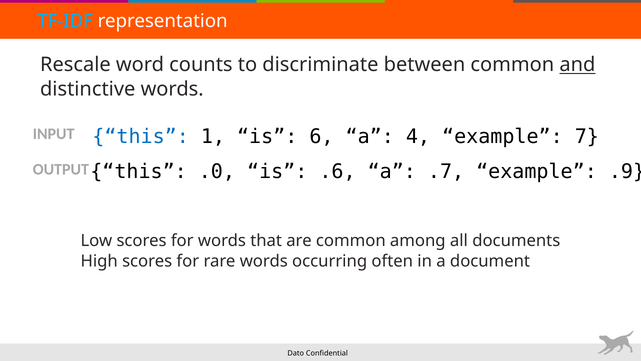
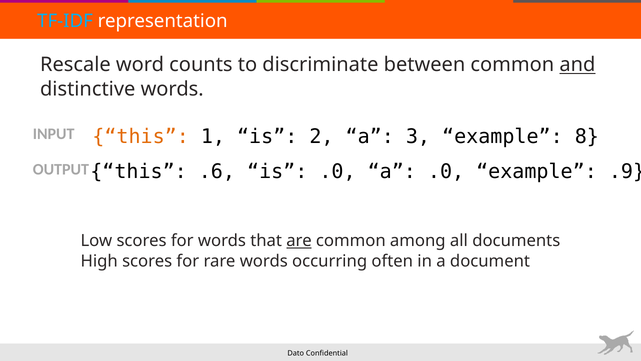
this colour: blue -> orange (141, 136)
6: 6 -> 2 (322, 136)
4: 4 -> 3 (418, 136)
7: 7 -> 8 (587, 136)
.0: .0 -> .6 (217, 172)
is .6: .6 -> .0 (337, 172)
a .7: .7 -> .0 (446, 172)
are underline: none -> present (299, 241)
